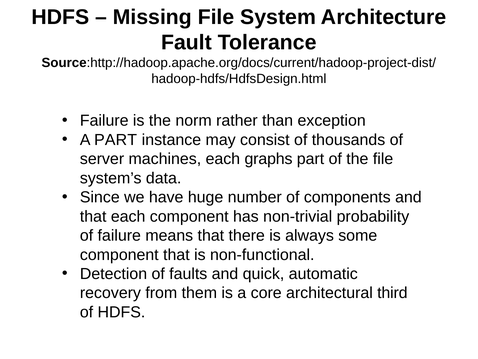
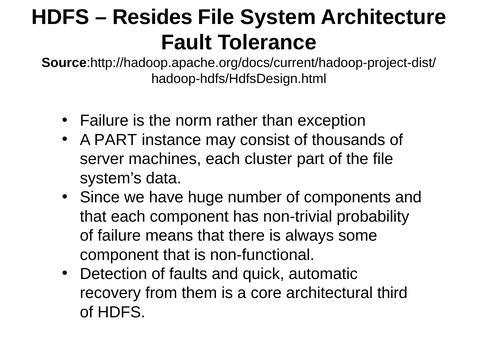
Missing: Missing -> Resides (152, 17)
graphs: graphs -> cluster (268, 159)
